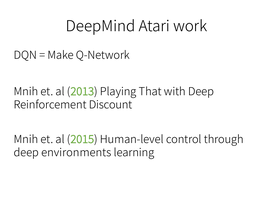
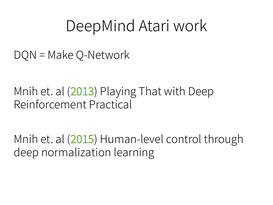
Discount: Discount -> Practical (111, 105)
environments: environments -> normalization (76, 152)
